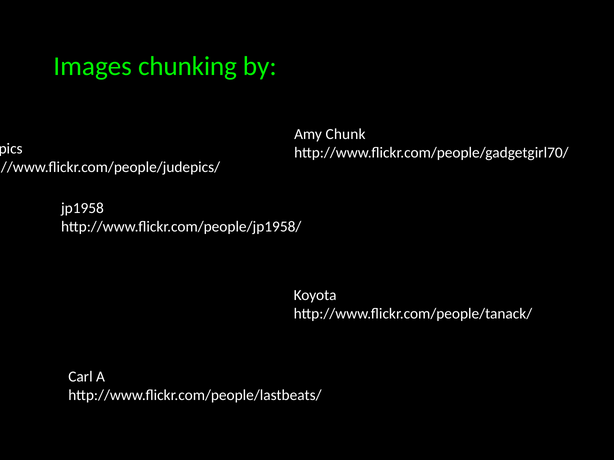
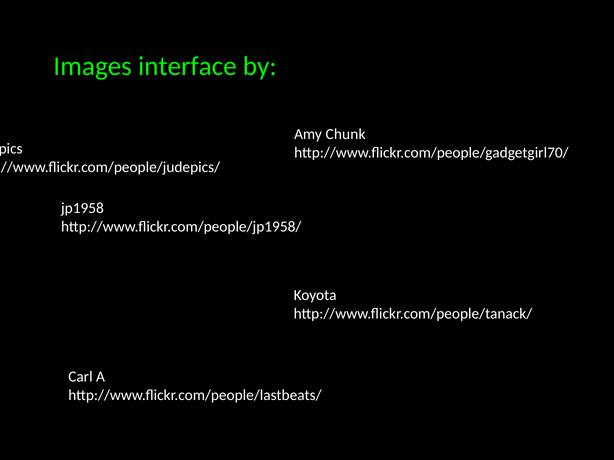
chunking: chunking -> interface (187, 66)
